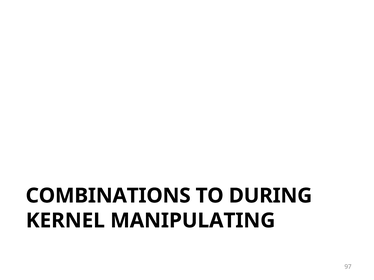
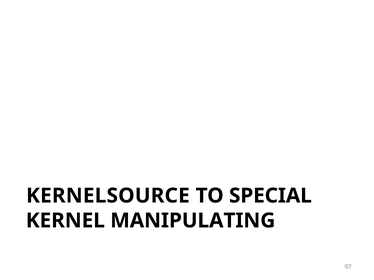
COMBINATIONS: COMBINATIONS -> KERNELSOURCE (108, 196)
DURING: DURING -> SPECIAL (270, 196)
